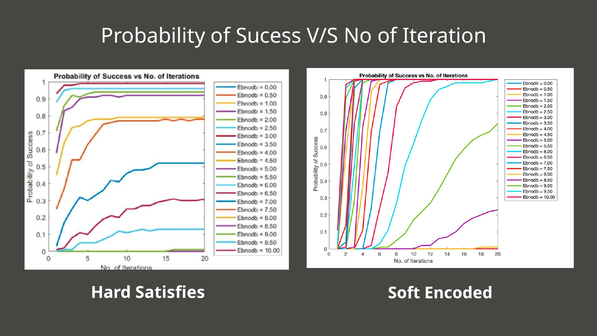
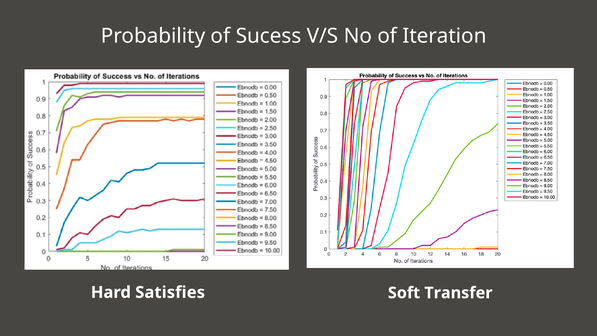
Encoded: Encoded -> Transfer (458, 293)
